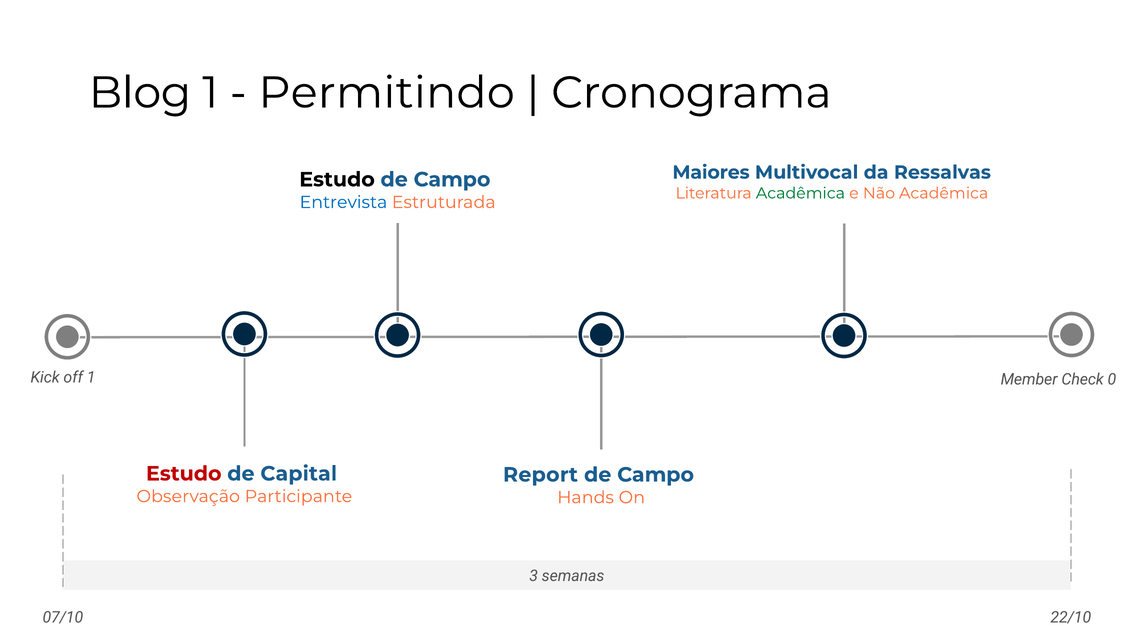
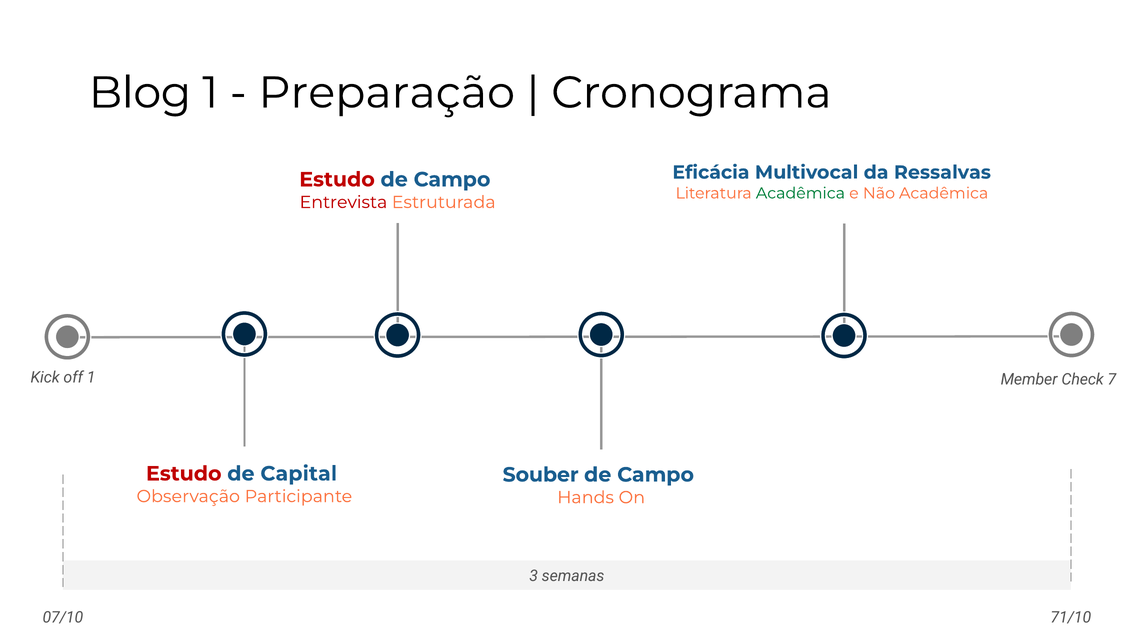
Permitindo: Permitindo -> Preparação (387, 93)
Maiores: Maiores -> Eficácia (711, 172)
Estudo colour: black -> red (337, 179)
Entrevista colour: blue -> red (343, 202)
0: 0 -> 7 (1112, 379)
Report: Report -> Souber (541, 474)
22/10: 22/10 -> 71/10 (1071, 617)
